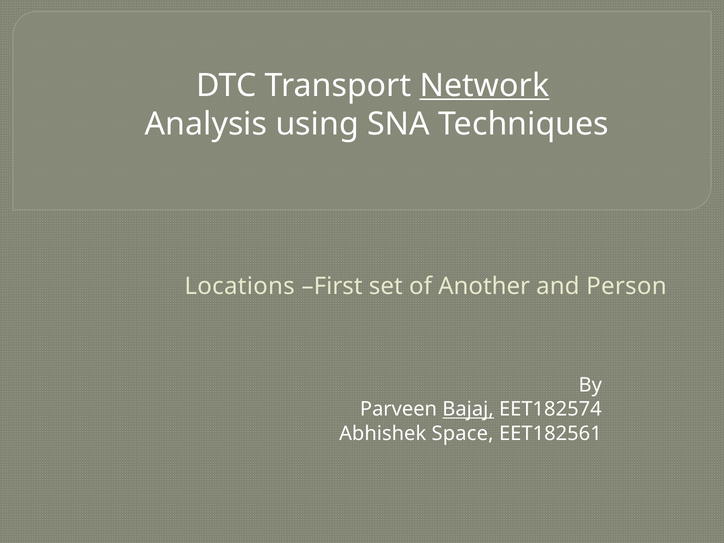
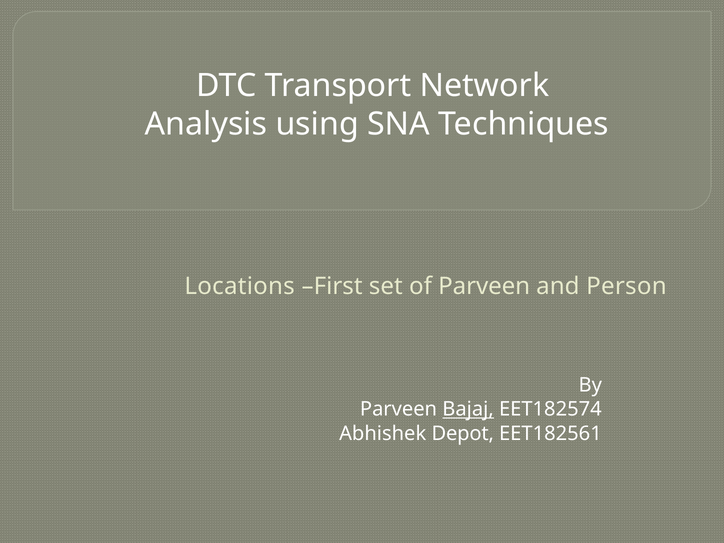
Network underline: present -> none (484, 85)
of Another: Another -> Parveen (484, 286)
Space: Space -> Depot (463, 433)
